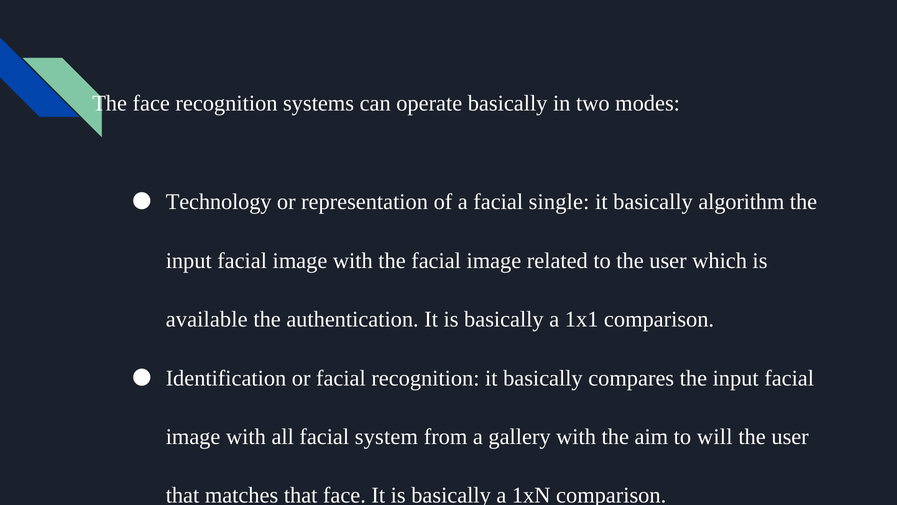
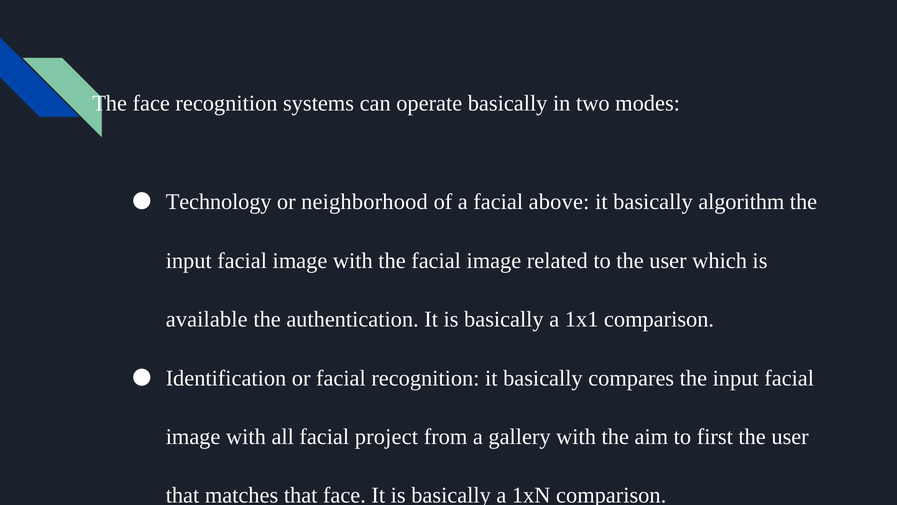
representation: representation -> neighborhood (364, 202)
single: single -> above (559, 202)
system: system -> project (386, 436)
will: will -> first (715, 436)
